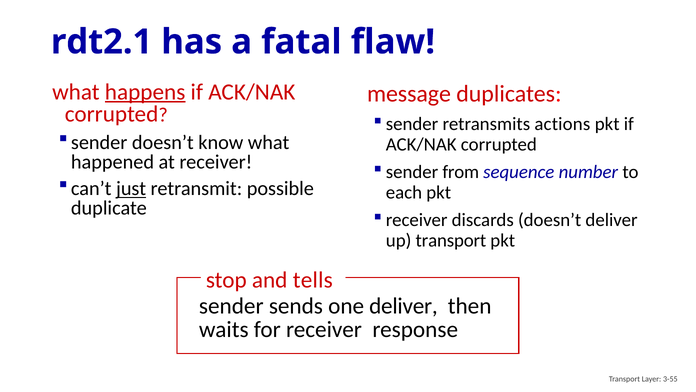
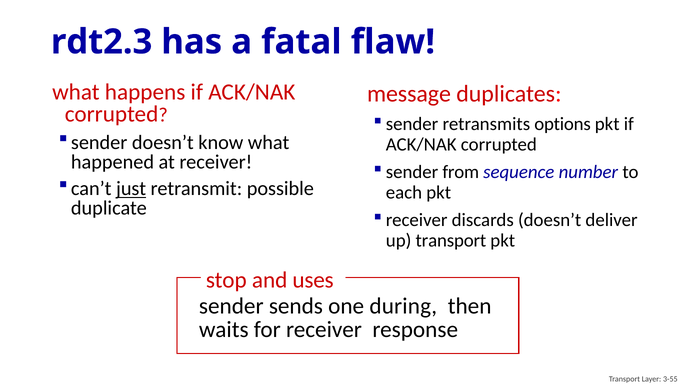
rdt2.1: rdt2.1 -> rdt2.3 (102, 42)
happens underline: present -> none (145, 92)
actions: actions -> options (563, 124)
tells: tells -> uses (313, 279)
one deliver: deliver -> during (403, 306)
